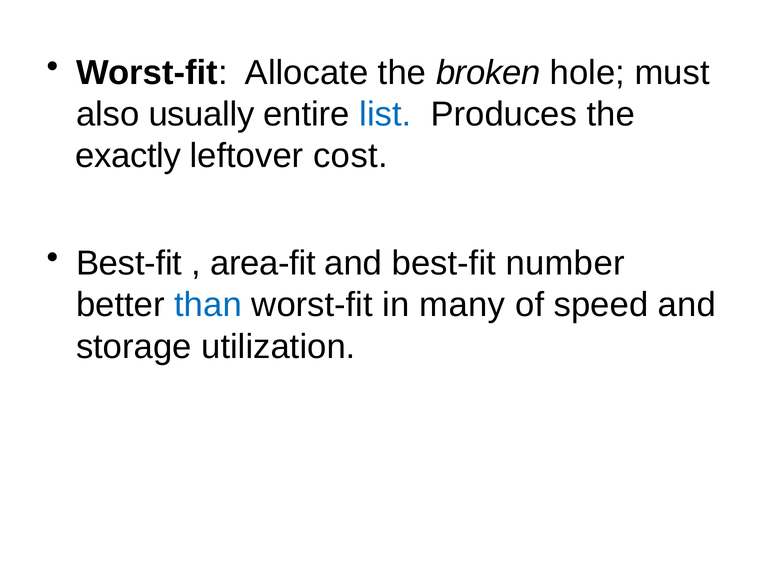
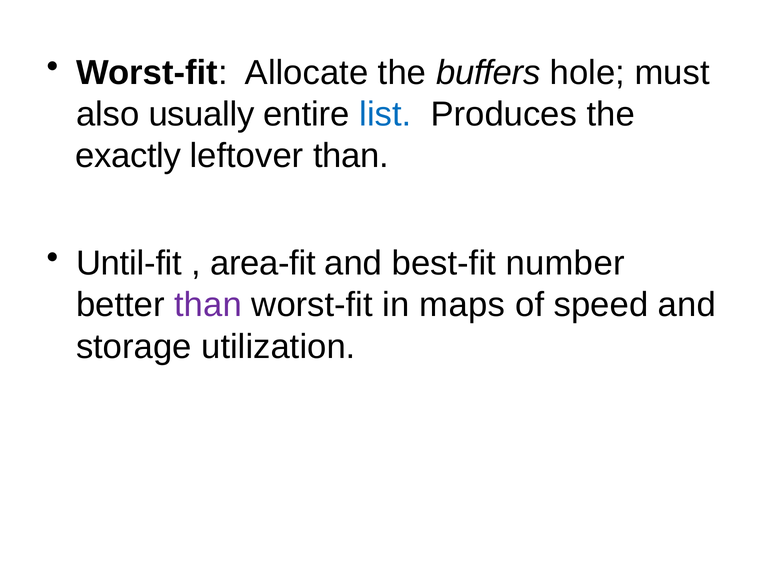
broken: broken -> buffers (488, 73)
leftover cost: cost -> than (351, 156)
Best-fit: Best-fit -> Until-fit (129, 263)
than colour: blue -> purple (208, 305)
many: many -> maps (462, 305)
